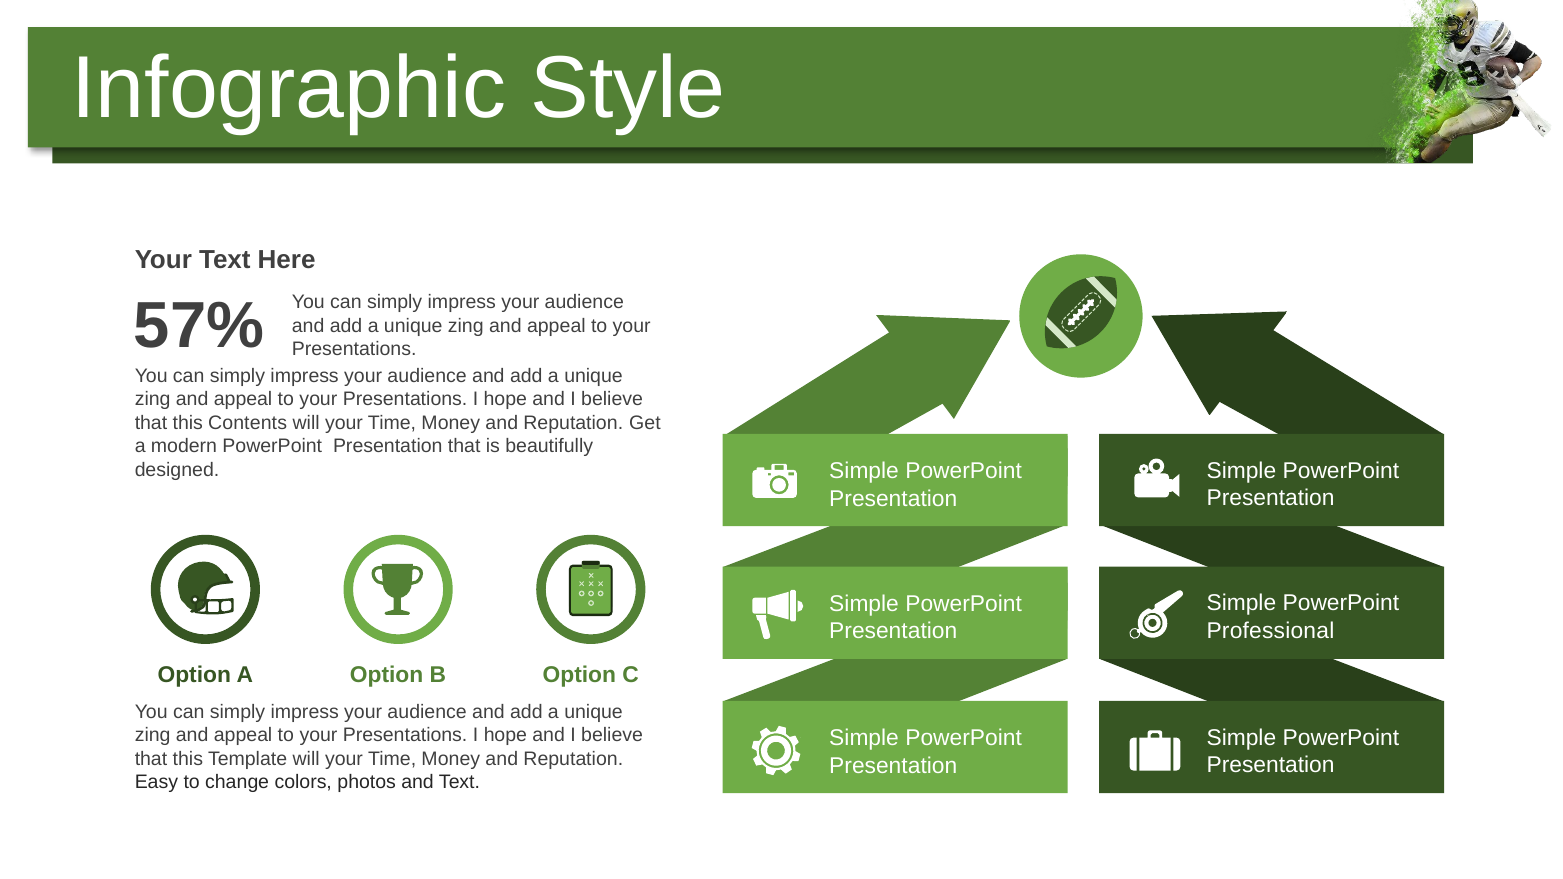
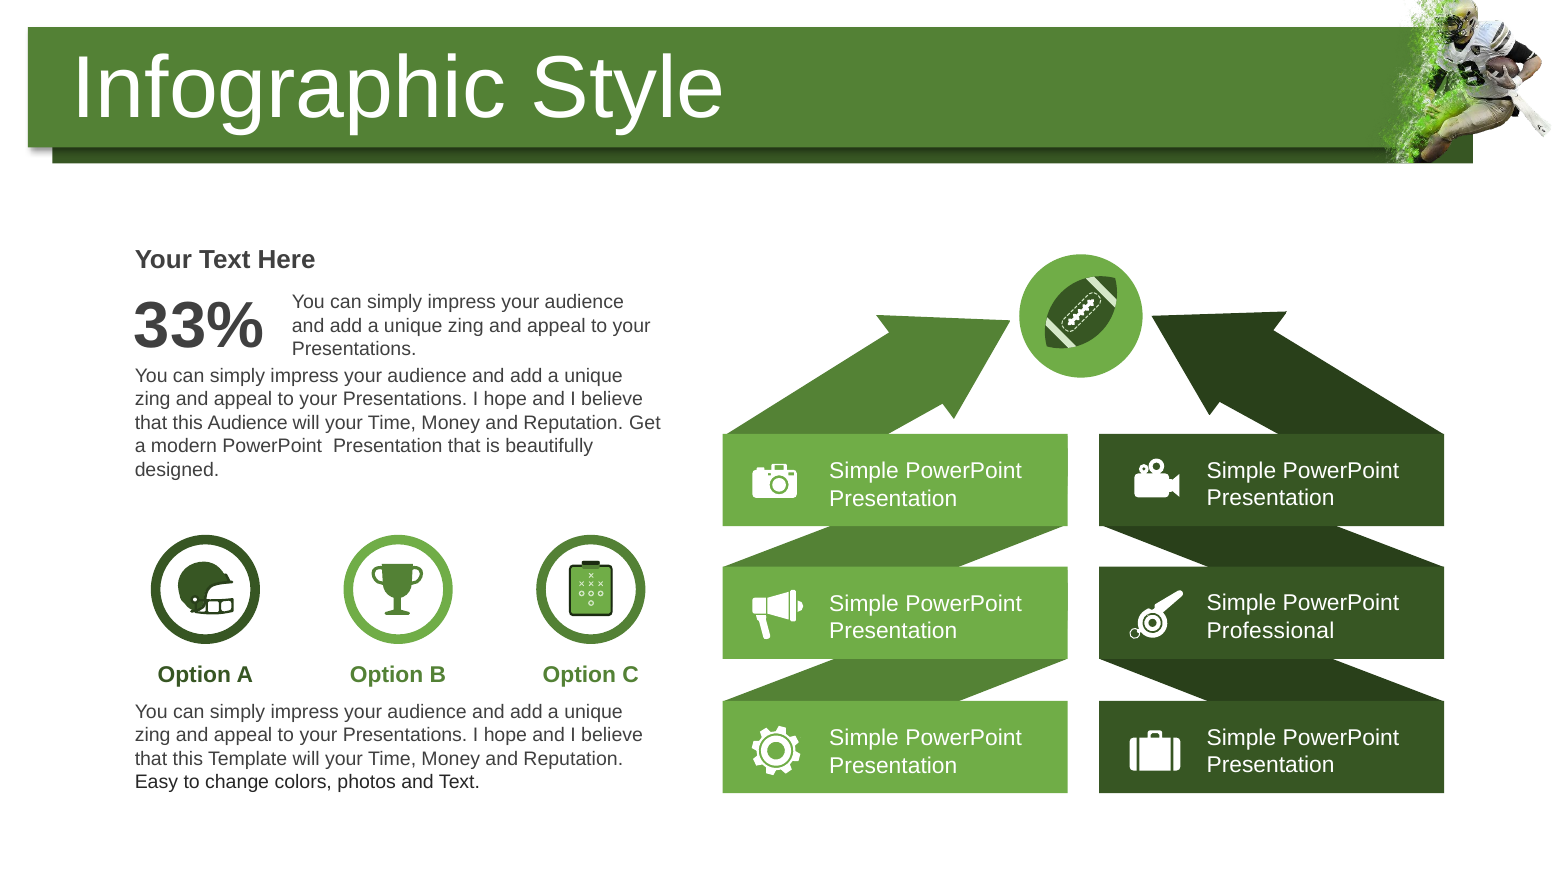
57%: 57% -> 33% (199, 326)
this Contents: Contents -> Audience (248, 423)
